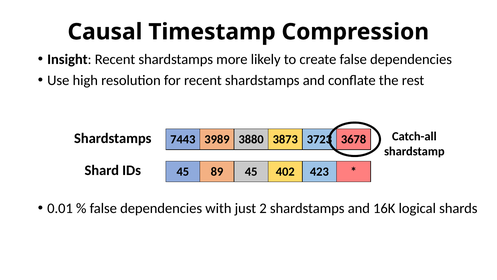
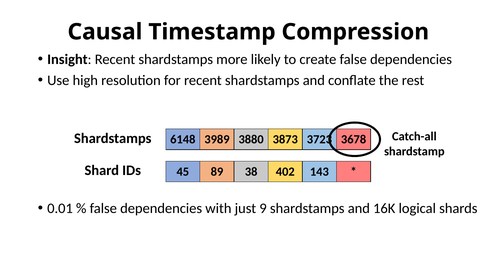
7443: 7443 -> 6148 (183, 139)
89 45: 45 -> 38 (251, 171)
423: 423 -> 143 (319, 171)
2: 2 -> 9 (263, 208)
